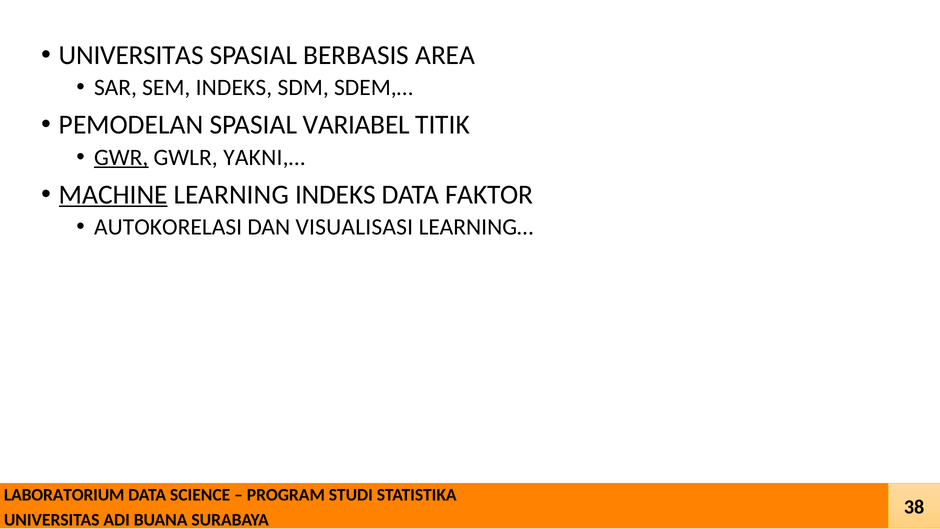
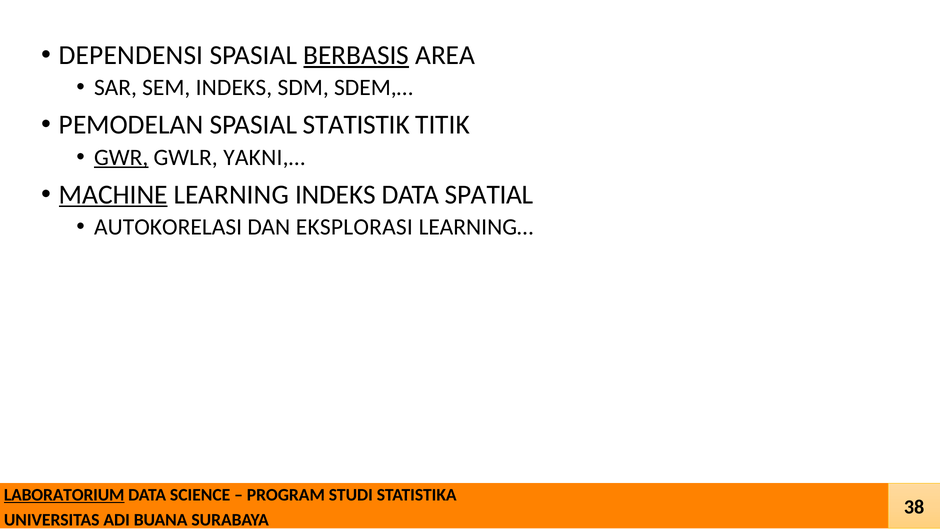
UNIVERSITAS: UNIVERSITAS -> DEPENDENSI (131, 55)
BERBASIS underline: none -> present (356, 55)
VARIABEL: VARIABEL -> STATISTIK (356, 125)
FAKTOR: FAKTOR -> SPATIAL (489, 195)
VISUALISASI: VISUALISASI -> EKSPLORASI (354, 227)
LABORATORIUM underline: none -> present (64, 495)
